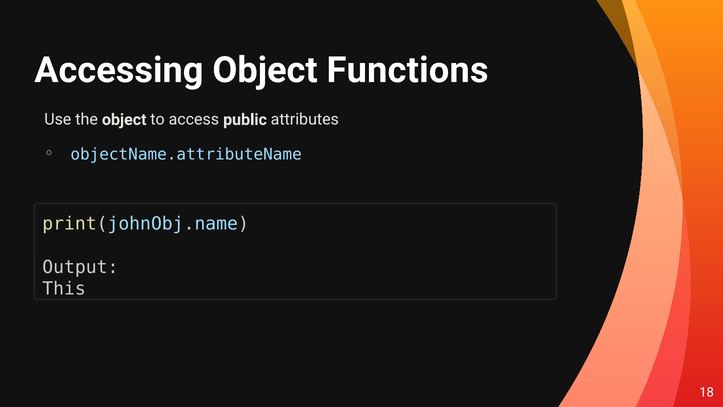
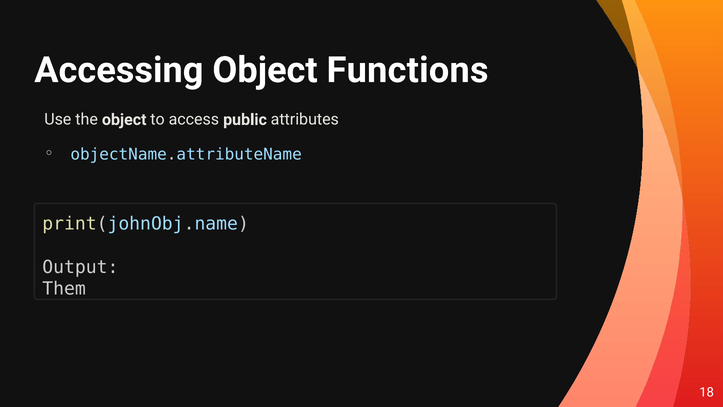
This: This -> Them (64, 289)
